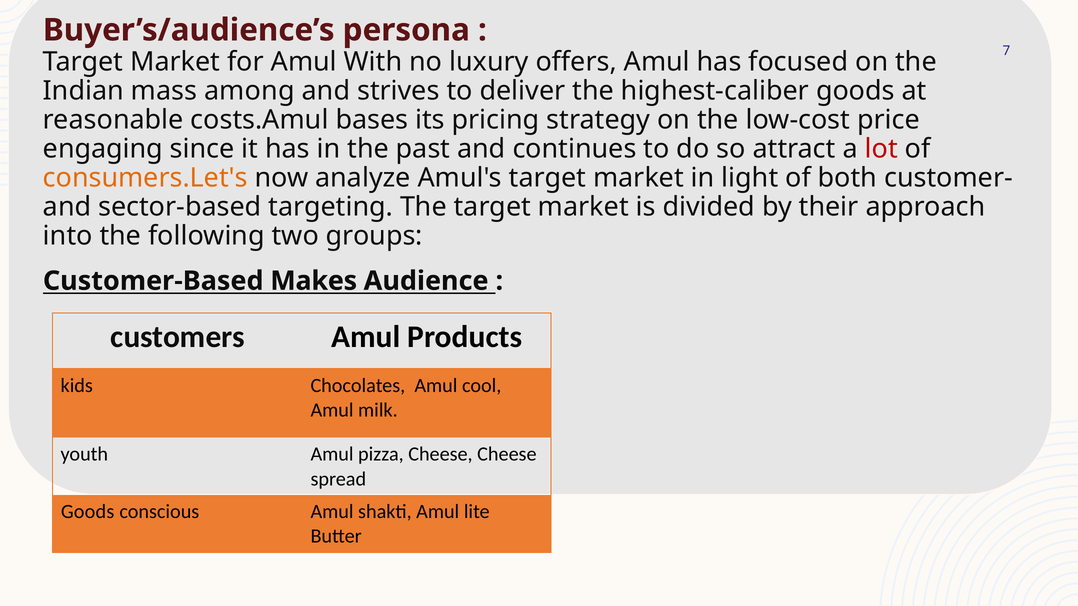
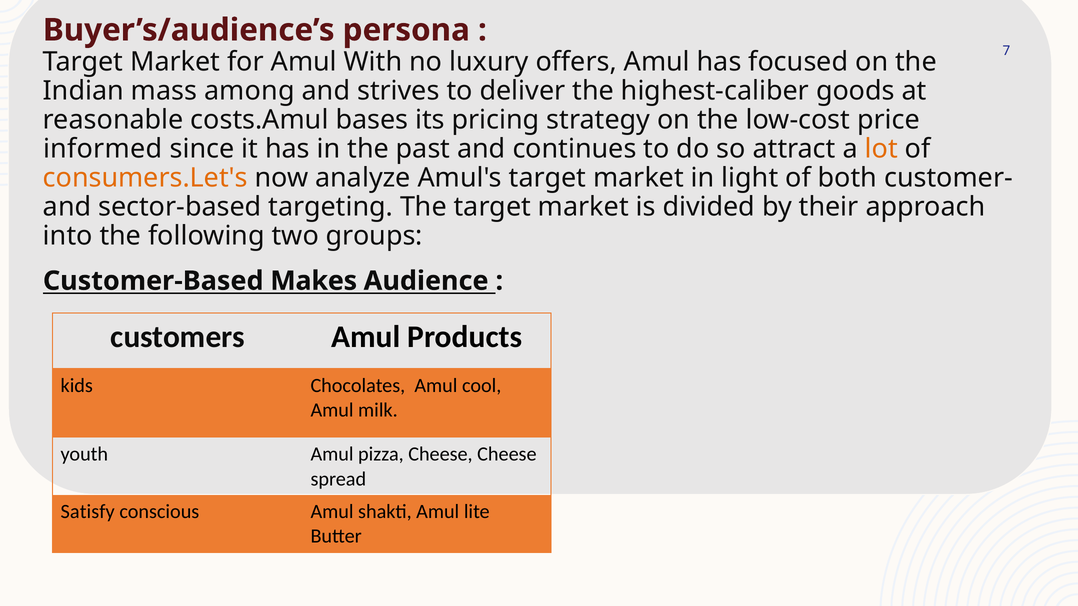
engaging: engaging -> informed (103, 149)
lot colour: red -> orange (881, 149)
Goods: Goods -> Satisfy (88, 512)
